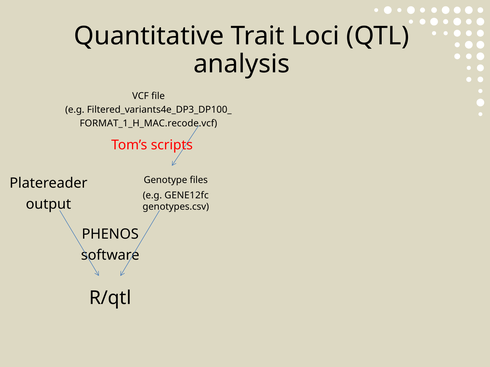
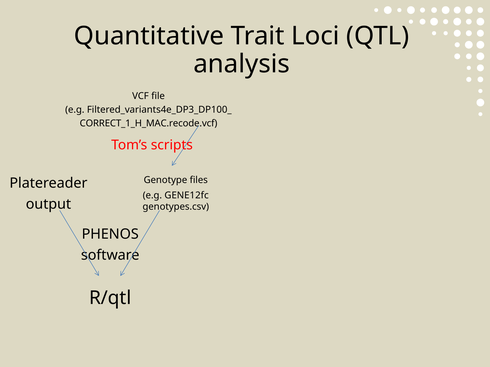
FORMAT_1_H_MAC.recode.vcf: FORMAT_1_H_MAC.recode.vcf -> CORRECT_1_H_MAC.recode.vcf (149, 124)
